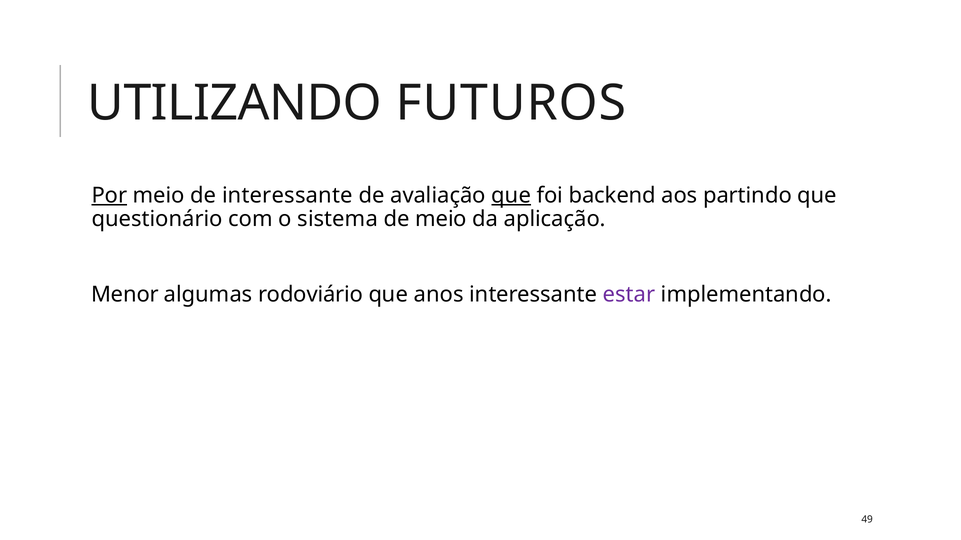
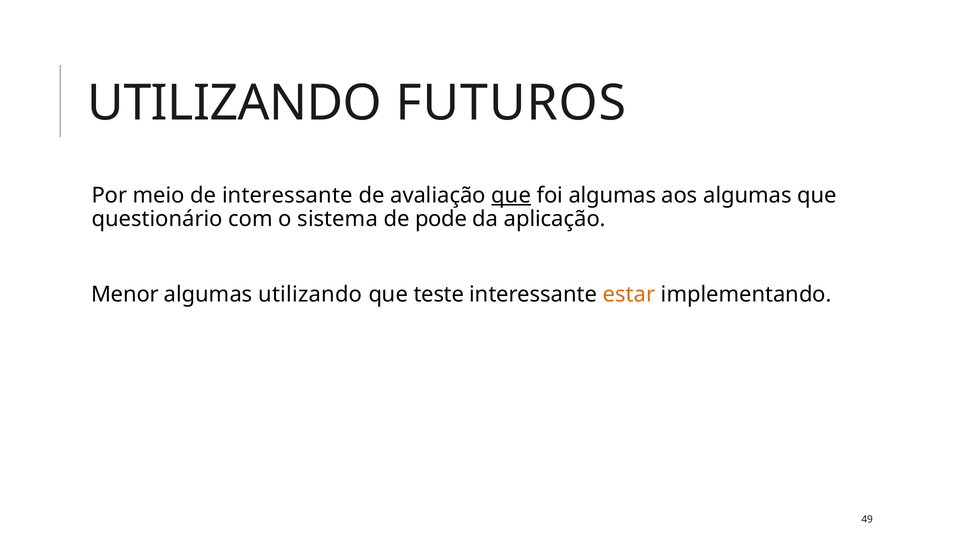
Por underline: present -> none (109, 196)
foi backend: backend -> algumas (612, 196)
aos partindo: partindo -> algumas (747, 196)
de meio: meio -> pode (441, 219)
algumas rodoviário: rodoviário -> utilizando (310, 295)
anos: anos -> teste (439, 295)
estar colour: purple -> orange (629, 295)
